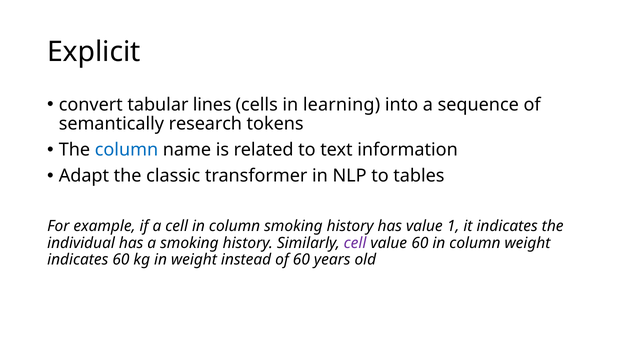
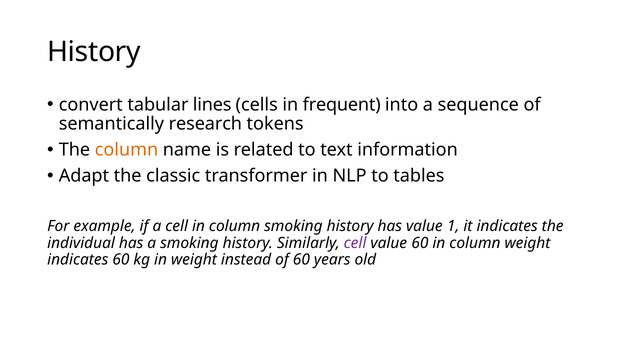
Explicit: Explicit -> History (94, 52)
learning: learning -> frequent (342, 105)
column colour: blue -> orange (126, 150)
